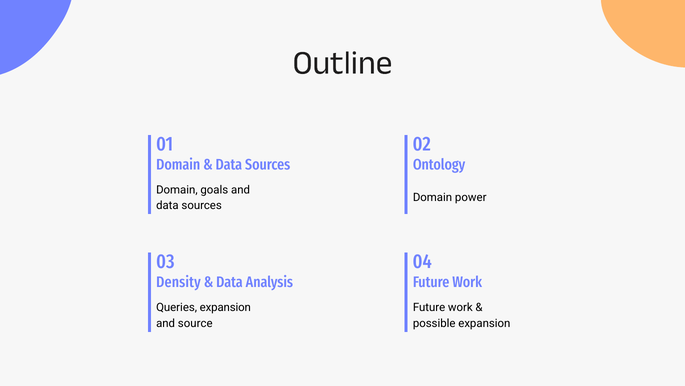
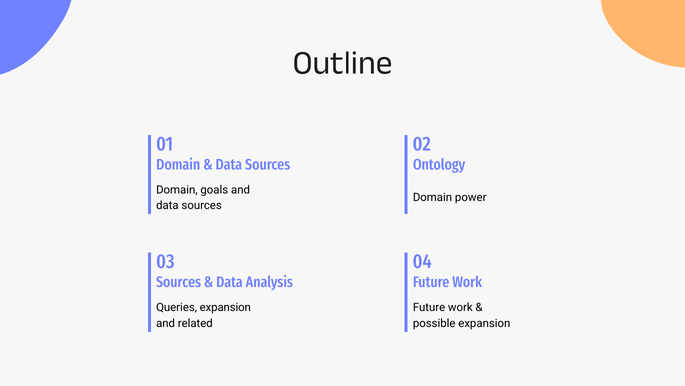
Density: Density -> Sources (179, 282)
source: source -> related (195, 323)
